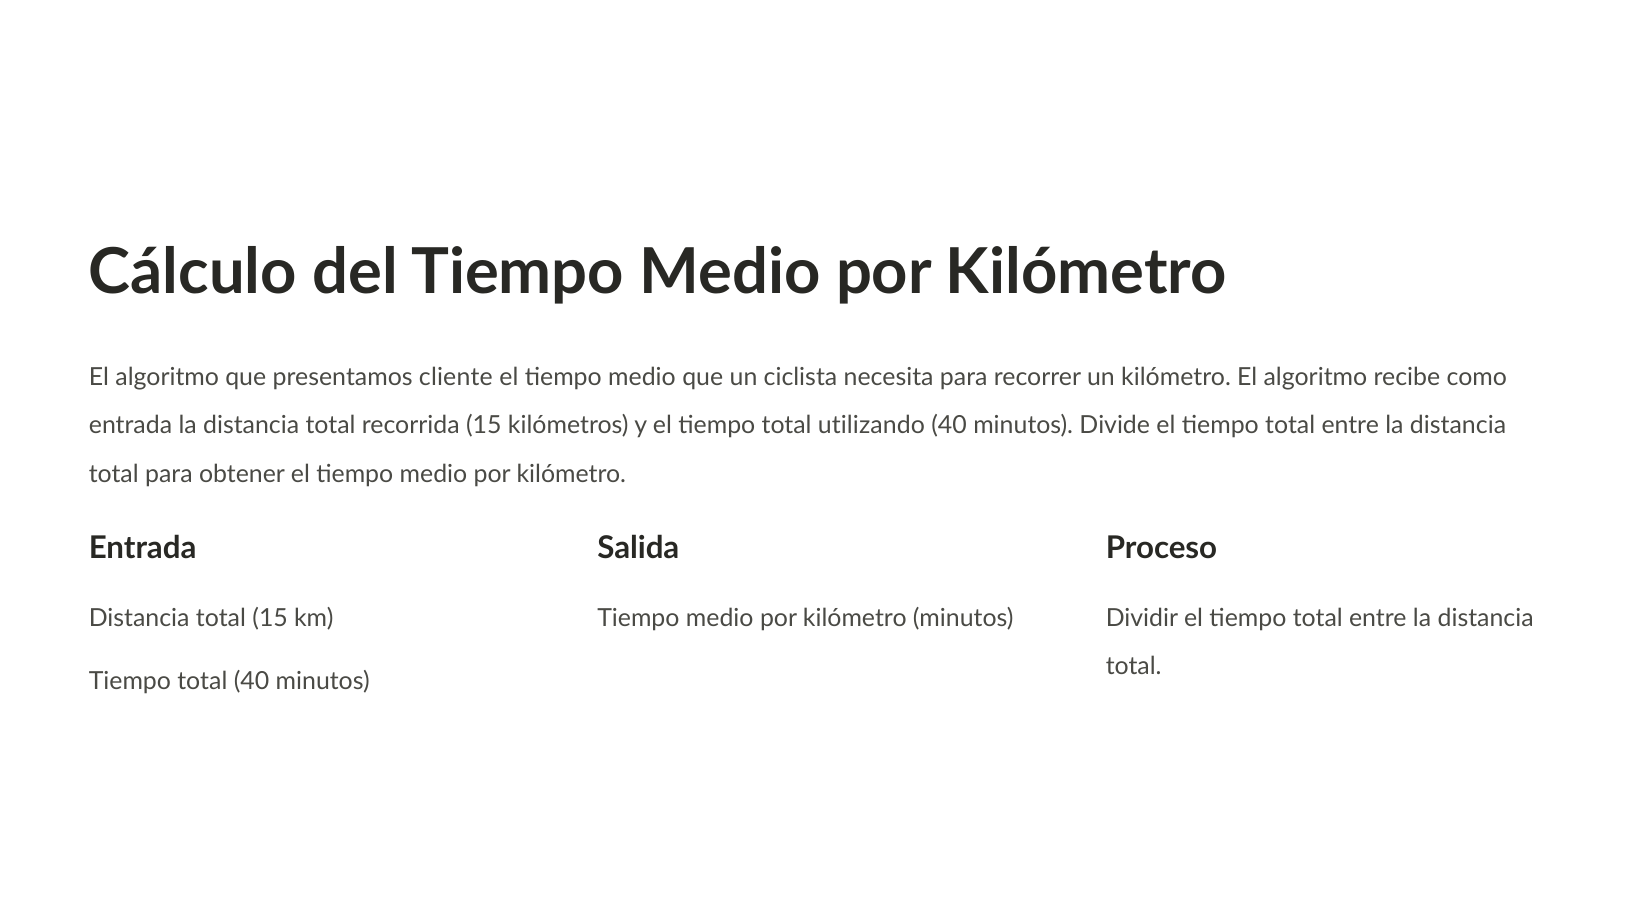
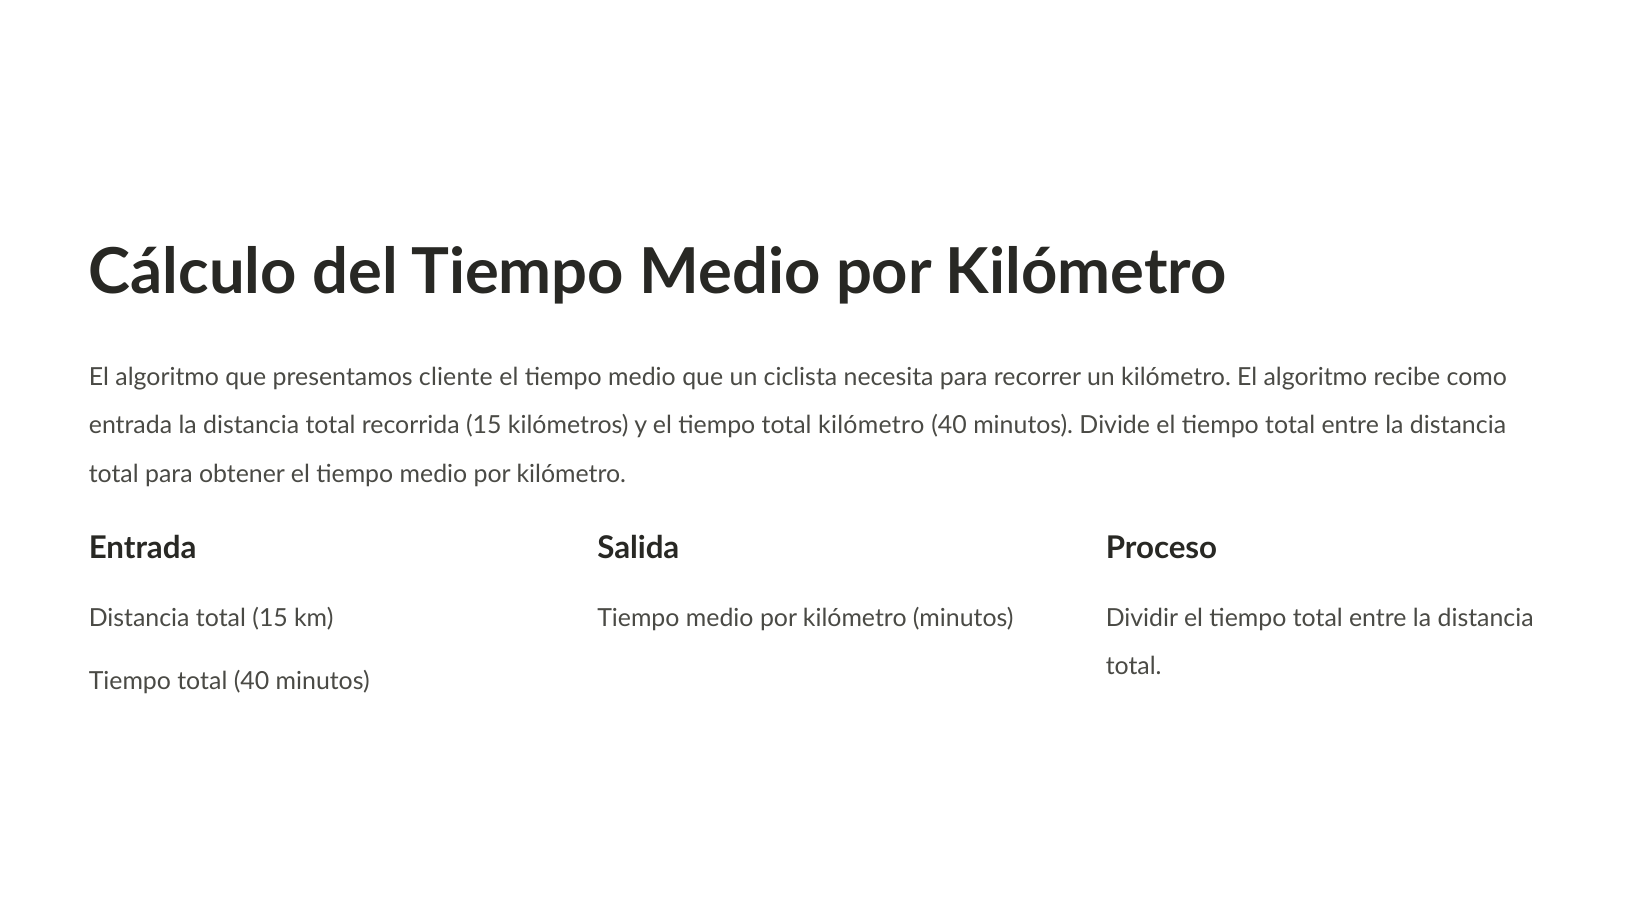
total utilizando: utilizando -> kilómetro (871, 425)
